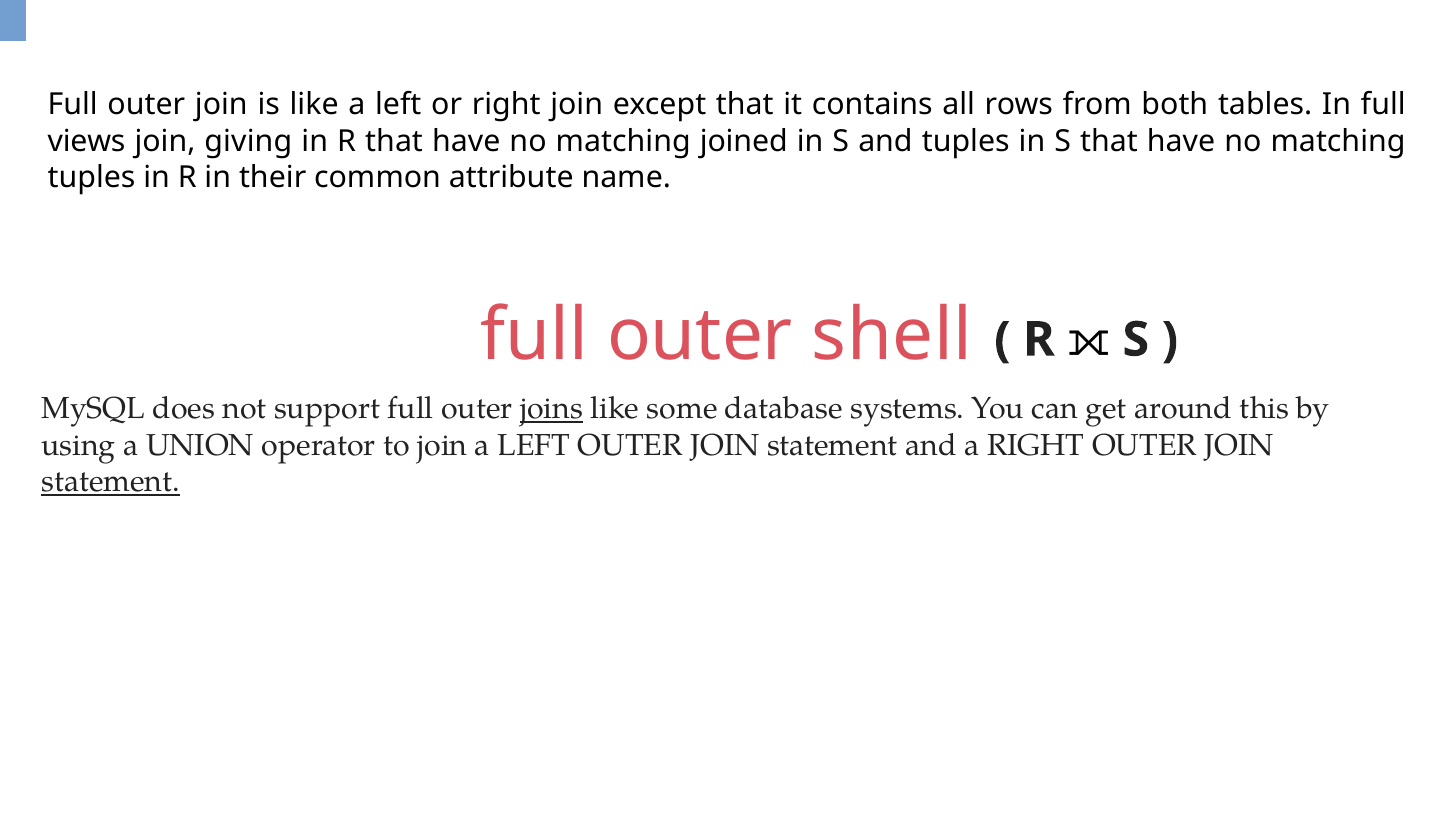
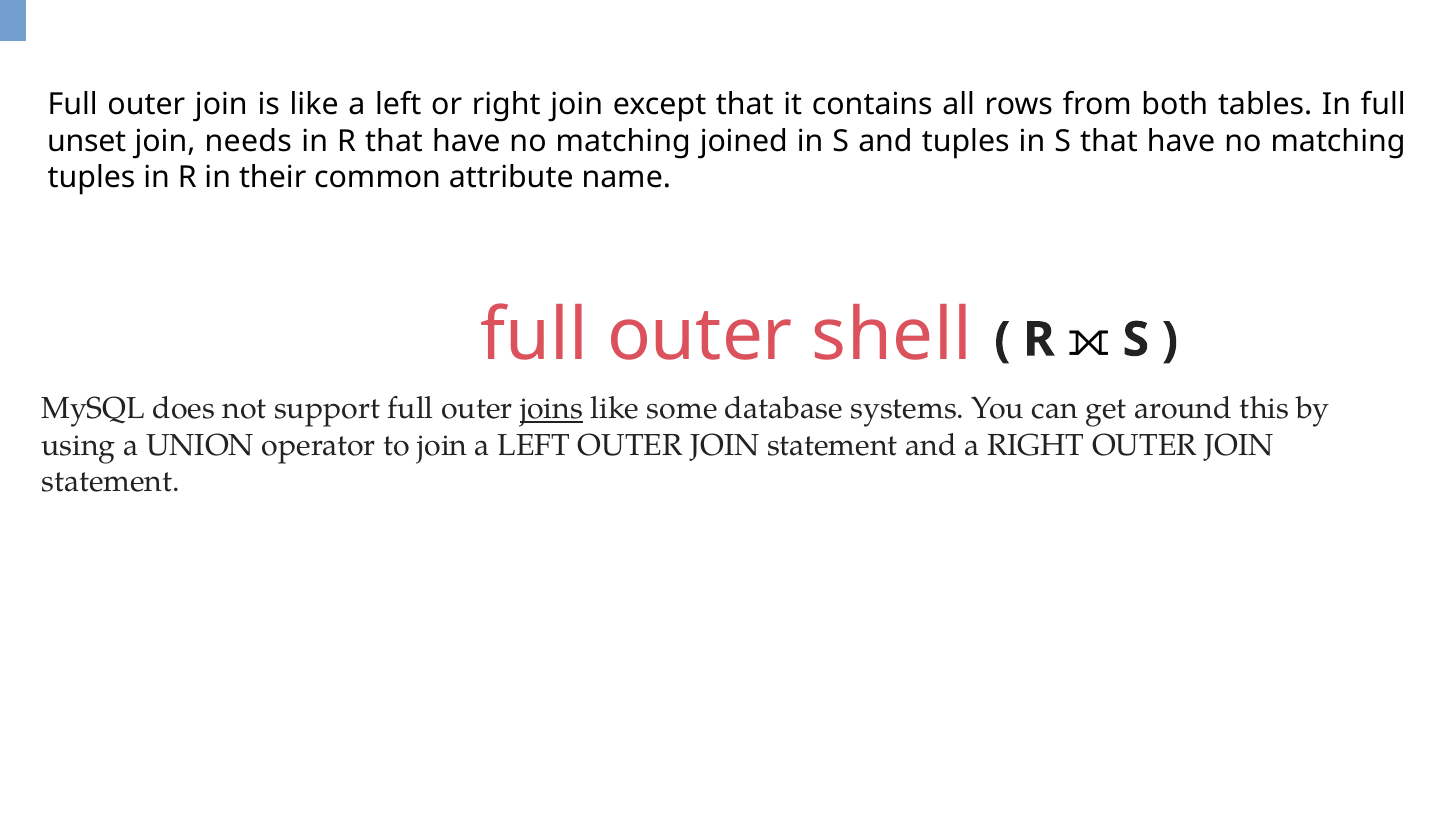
views: views -> unset (87, 141)
giving: giving -> needs (248, 141)
statement underline: present -> none (111, 482)
